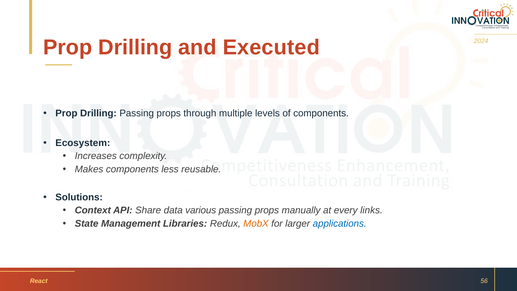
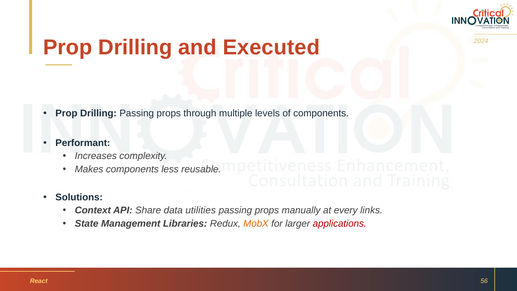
Ecosystem: Ecosystem -> Performant (83, 143)
various: various -> utilities (201, 210)
applications colour: blue -> red (340, 223)
